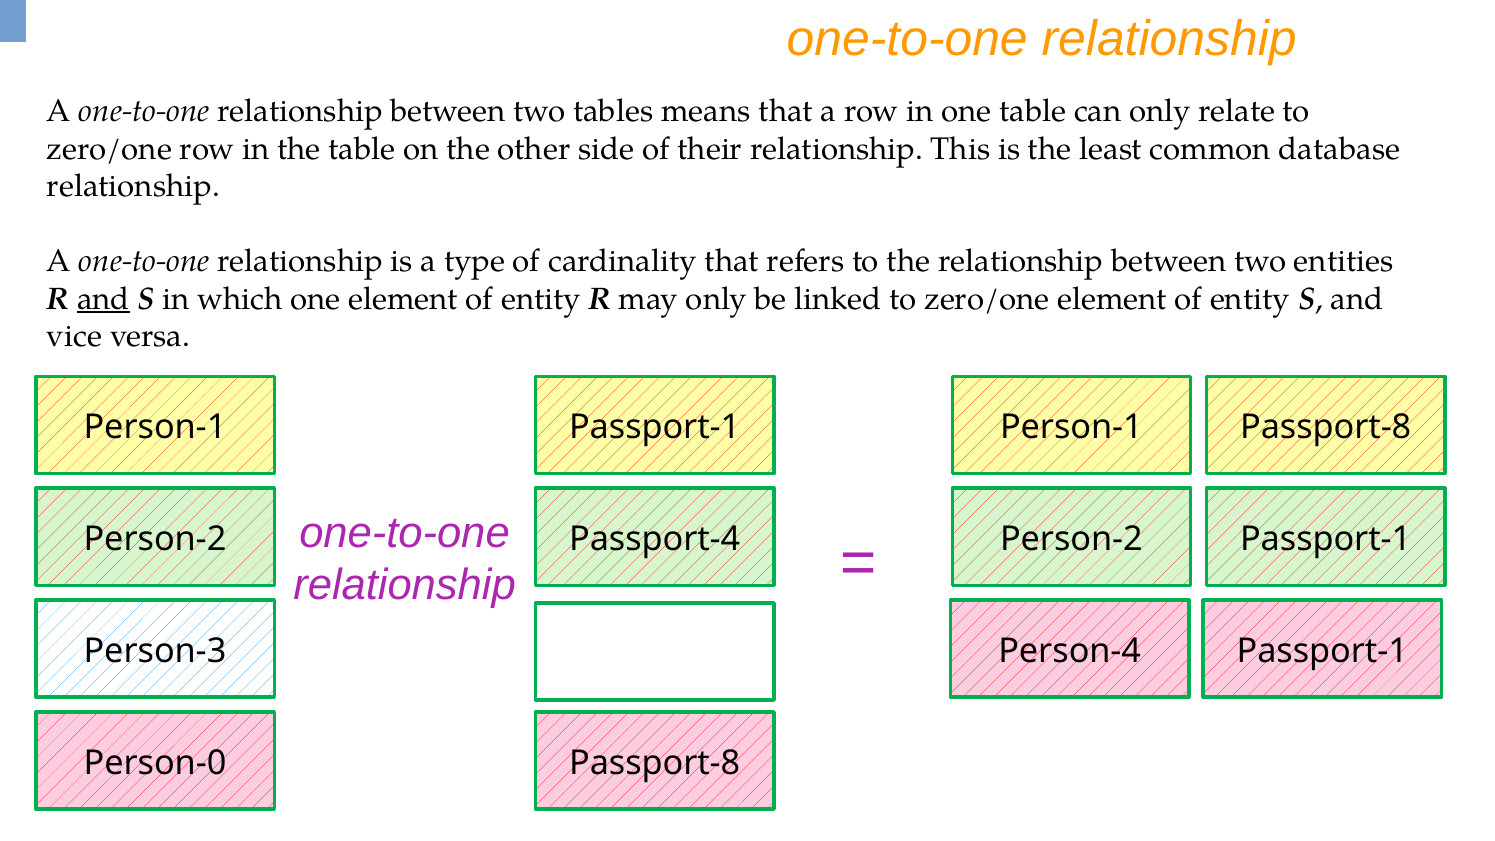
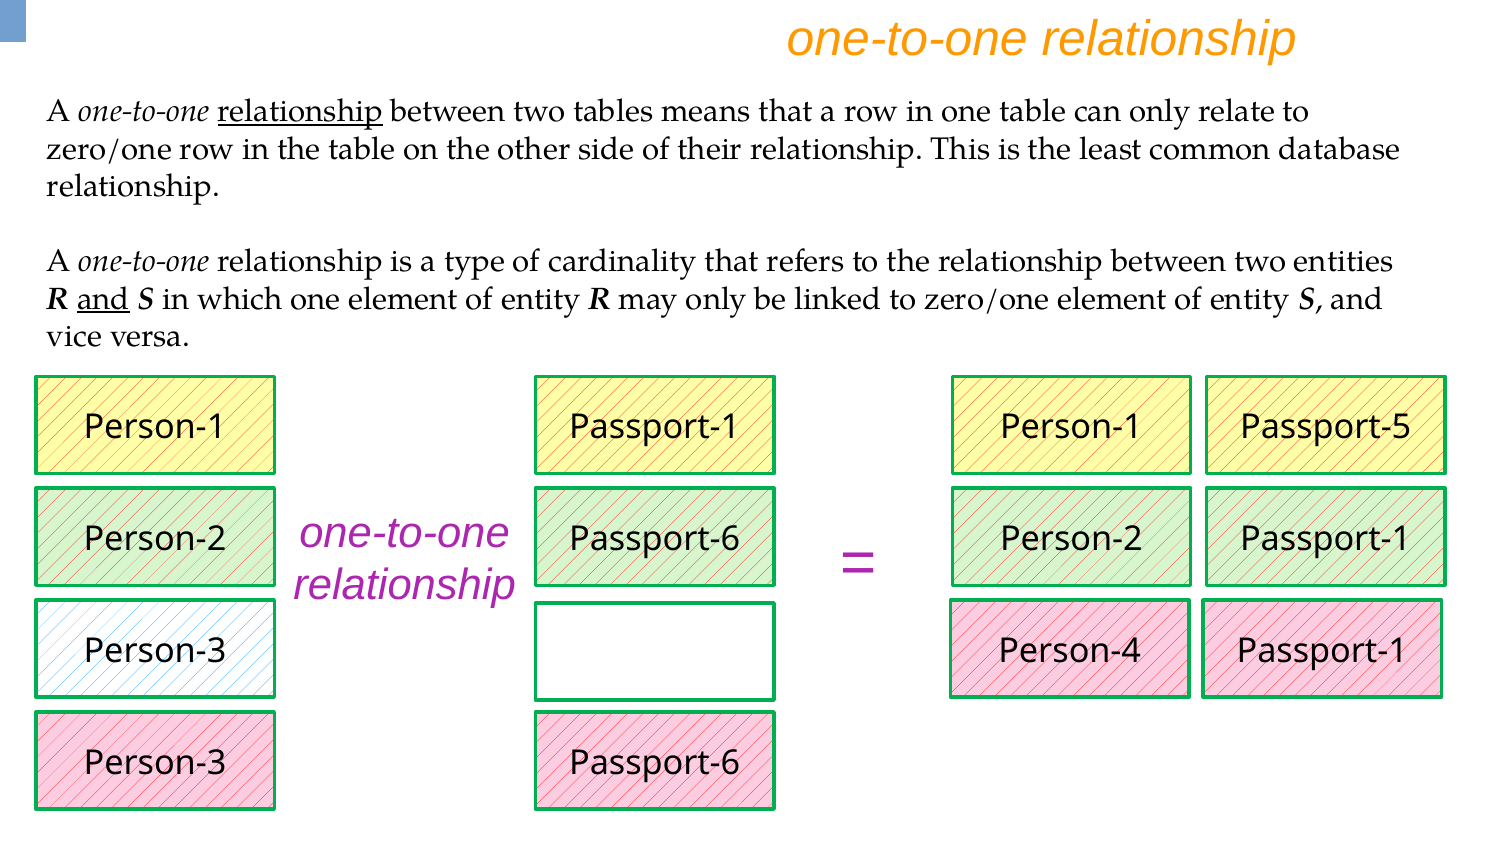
relationship underline: none -> present (300, 111)
Passport-8: Passport-8 -> Passport-5 (1326, 427)
Person-2 Passport-4: Passport-4 -> Passport-6 (655, 539)
Person-0: Person-0 -> Person-3 (155, 763)
Passport-8: Passport-8 -> Passport-6 (655, 763)
